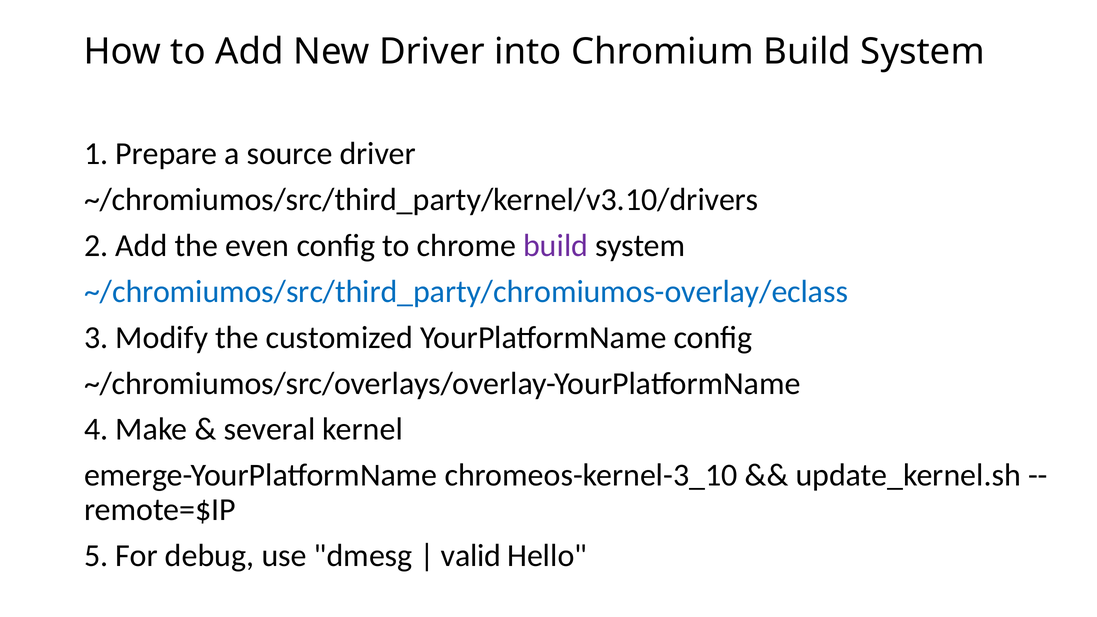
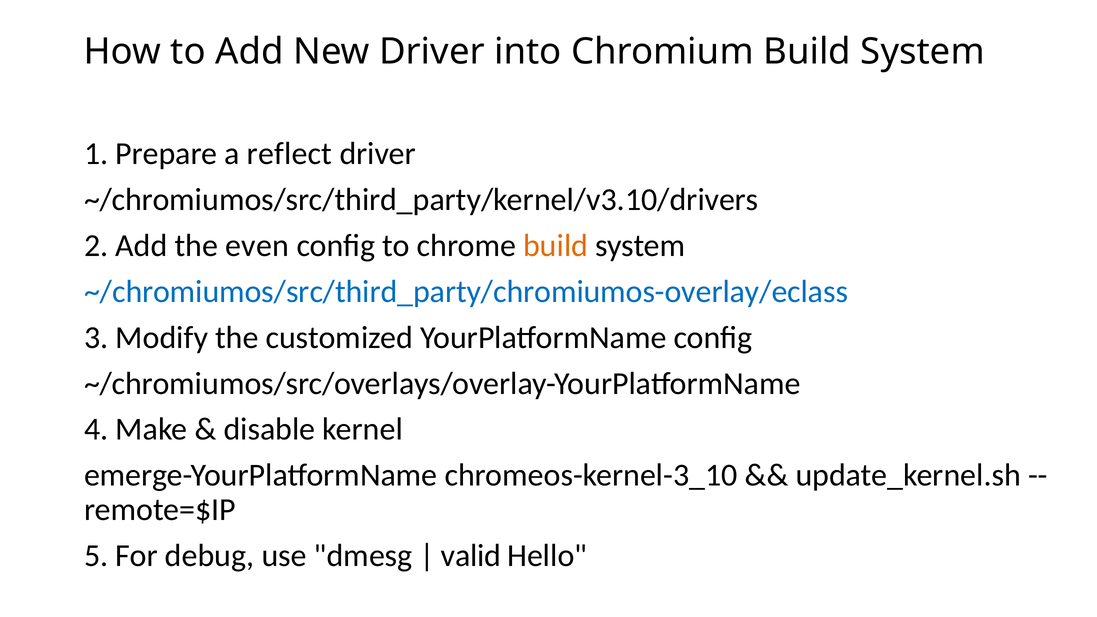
source: source -> reflect (290, 154)
build colour: purple -> orange (556, 246)
several: several -> disable (269, 429)
